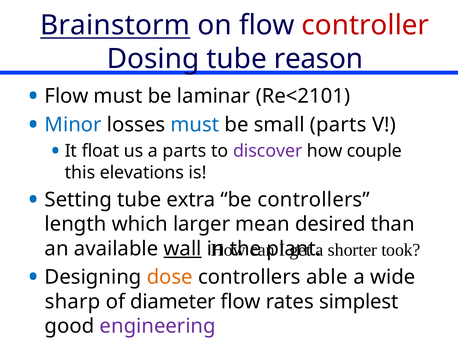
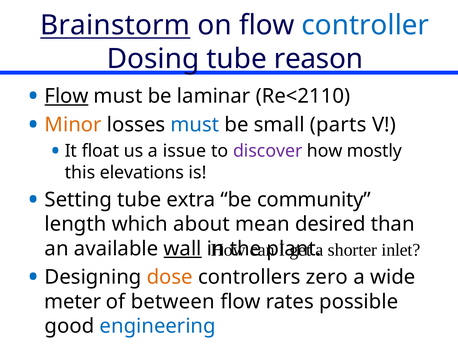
controller colour: red -> blue (365, 25)
Flow underline: none -> present (67, 96)
Re<2101: Re<2101 -> Re<2110 (303, 96)
Minor colour: blue -> orange (73, 125)
a parts: parts -> issue (184, 151)
couple: couple -> mostly (374, 151)
be controllers: controllers -> community (314, 199)
larger: larger -> about (202, 224)
took: took -> inlet (401, 250)
able: able -> zero (327, 277)
sharp: sharp -> meter (73, 301)
diameter: diameter -> between (173, 301)
simplest: simplest -> possible (359, 301)
engineering colour: purple -> blue (158, 326)
